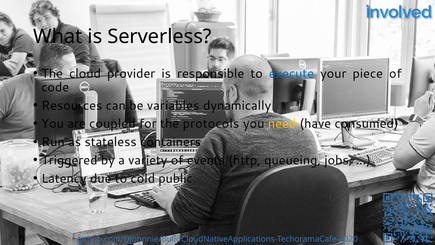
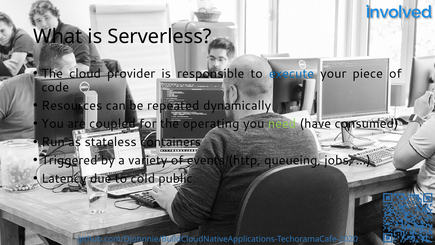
variables: variables -> repeated (173, 105)
protocols: protocols -> operating (211, 124)
need colour: yellow -> light green (282, 124)
